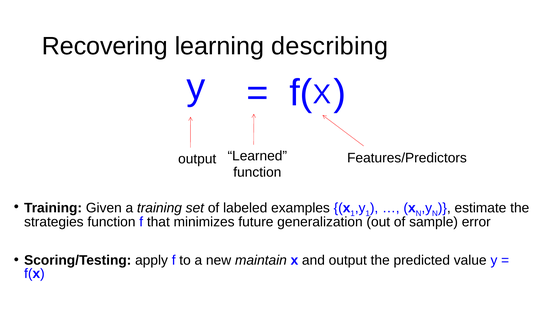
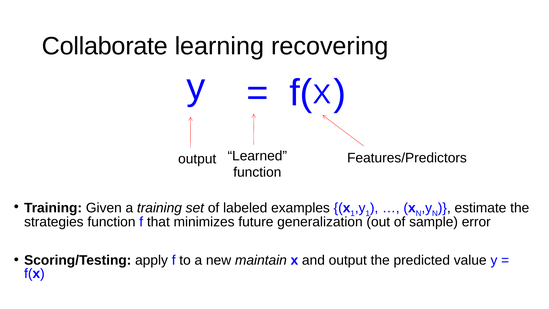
Recovering: Recovering -> Collaborate (105, 46)
describing: describing -> recovering (330, 46)
